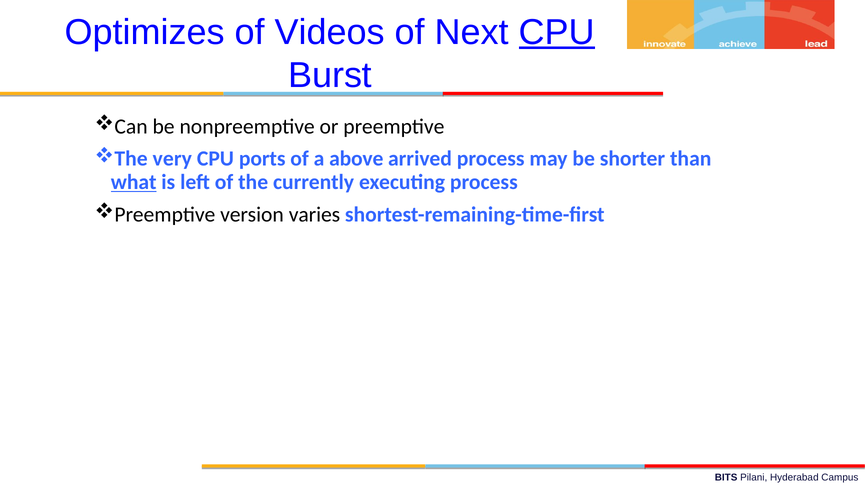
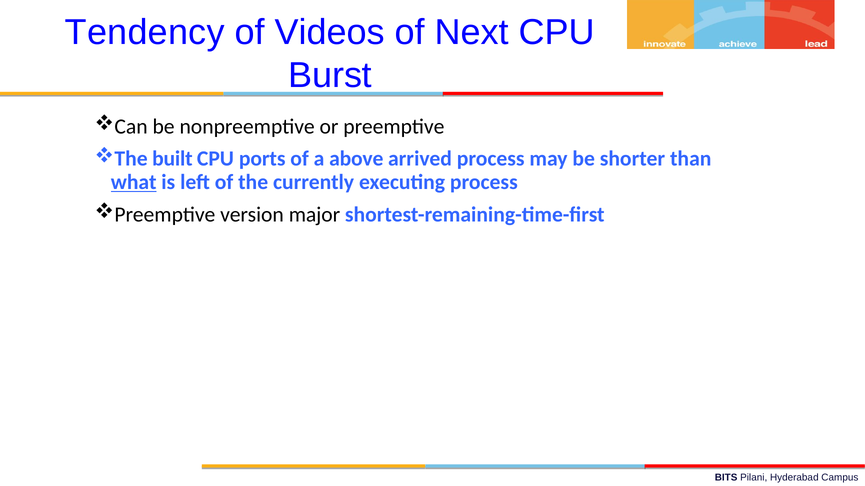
Optimizes: Optimizes -> Tendency (145, 32)
CPU underline: present -> none (557, 32)
very: very -> built (172, 159)
varies: varies -> major (314, 215)
